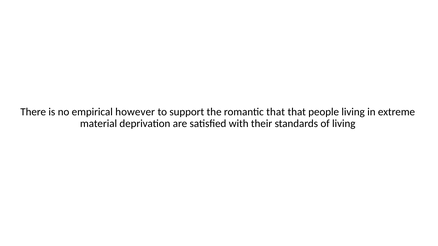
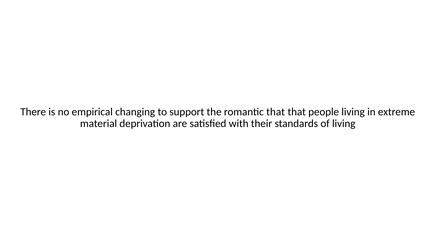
however: however -> changing (135, 112)
